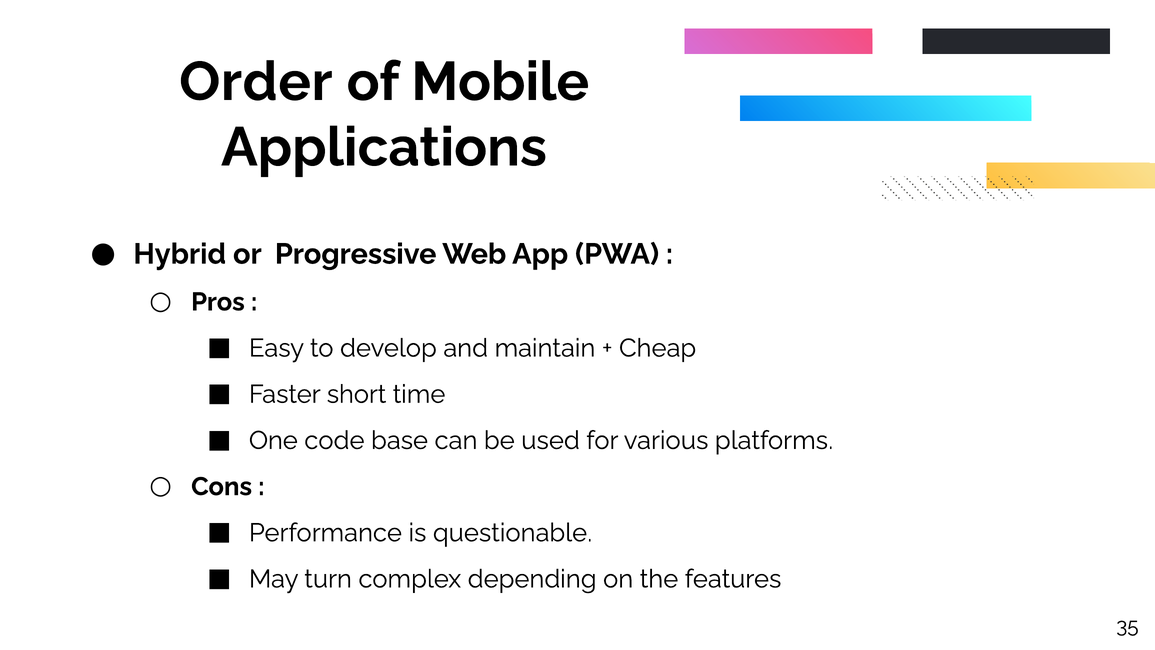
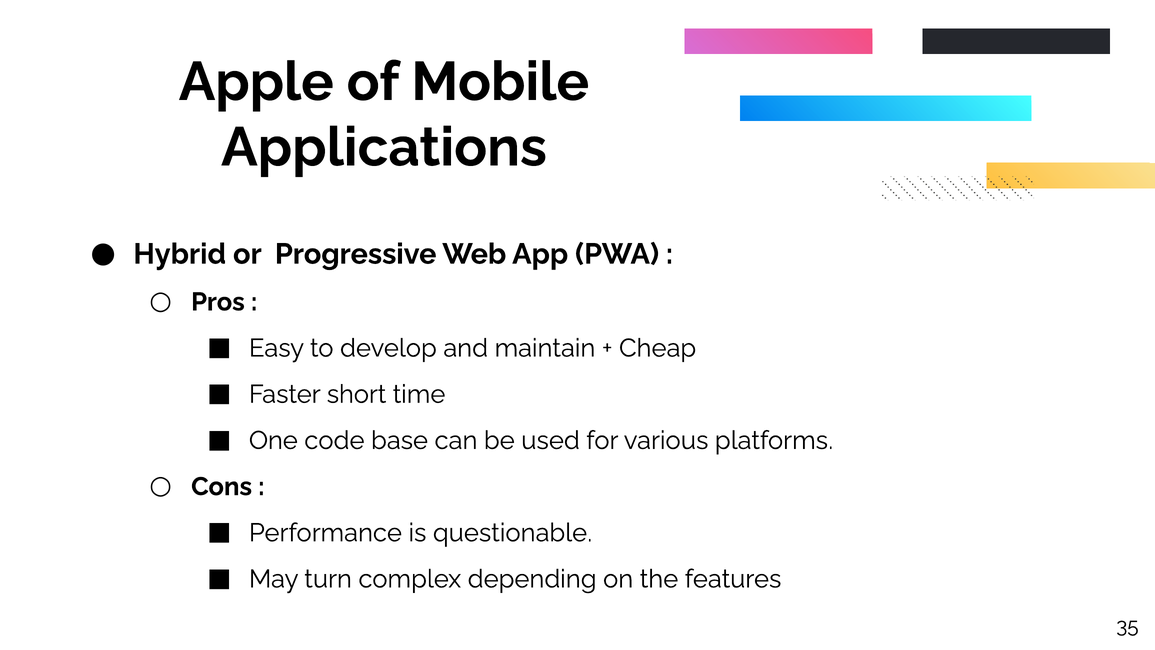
Order: Order -> Apple (256, 82)
